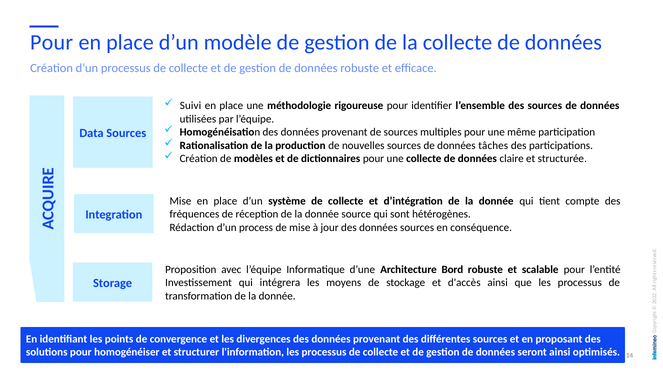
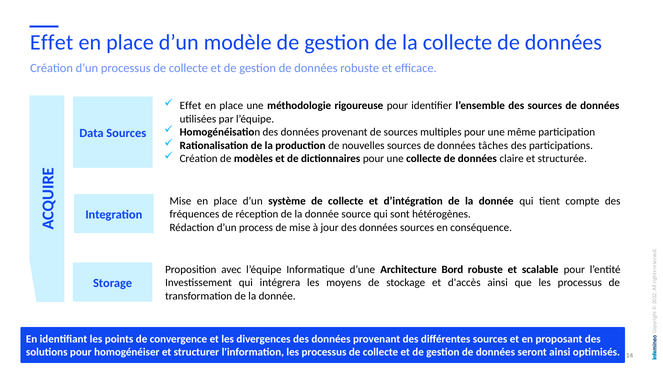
Pour: Pour -> Effet (52, 42)
Suivi: Suivi -> Effet (191, 106)
